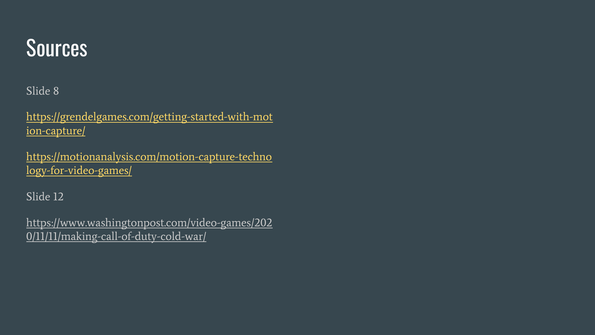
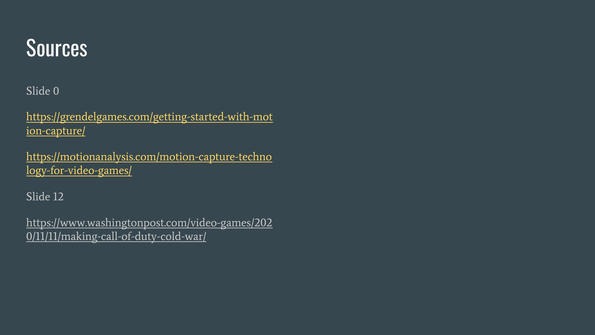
8: 8 -> 0 (56, 91)
